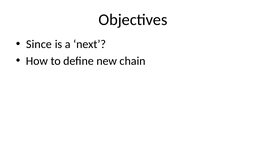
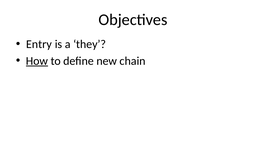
Since: Since -> Entry (39, 44)
next: next -> they (90, 44)
How underline: none -> present (37, 61)
